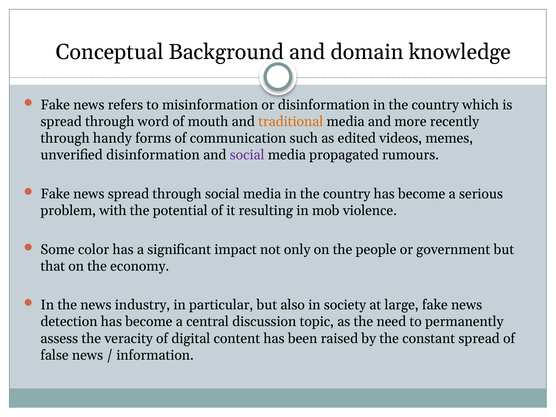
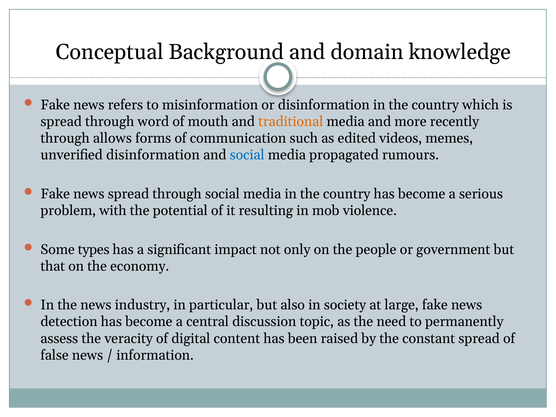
handy: handy -> allows (112, 138)
social colour: purple -> blue (247, 155)
color: color -> types (94, 249)
